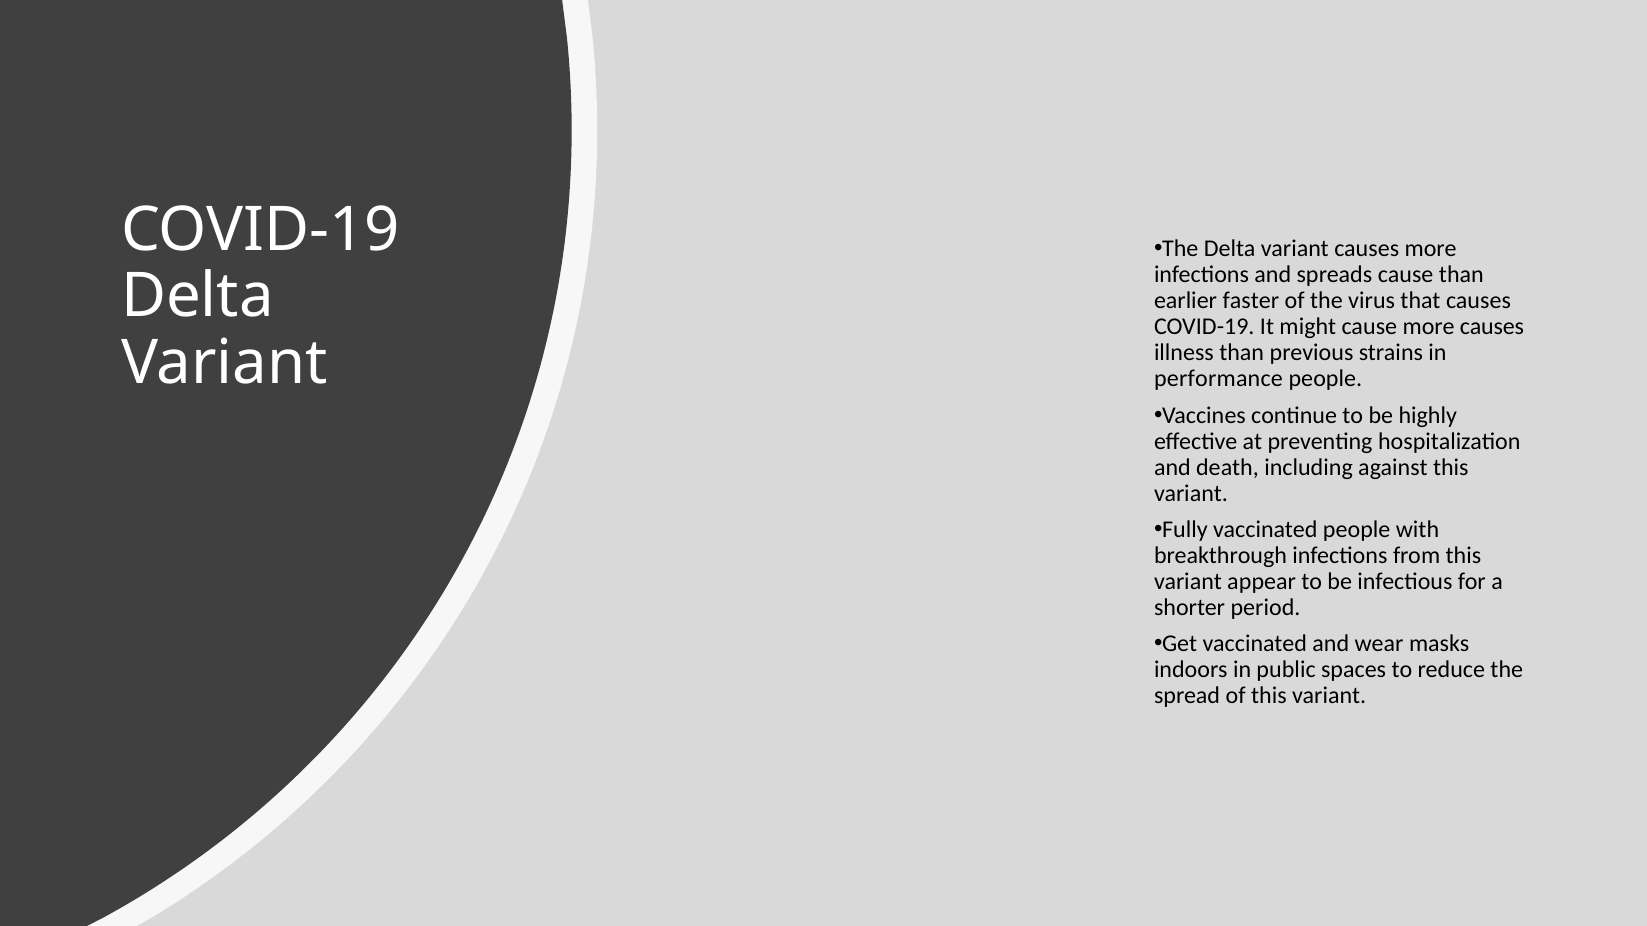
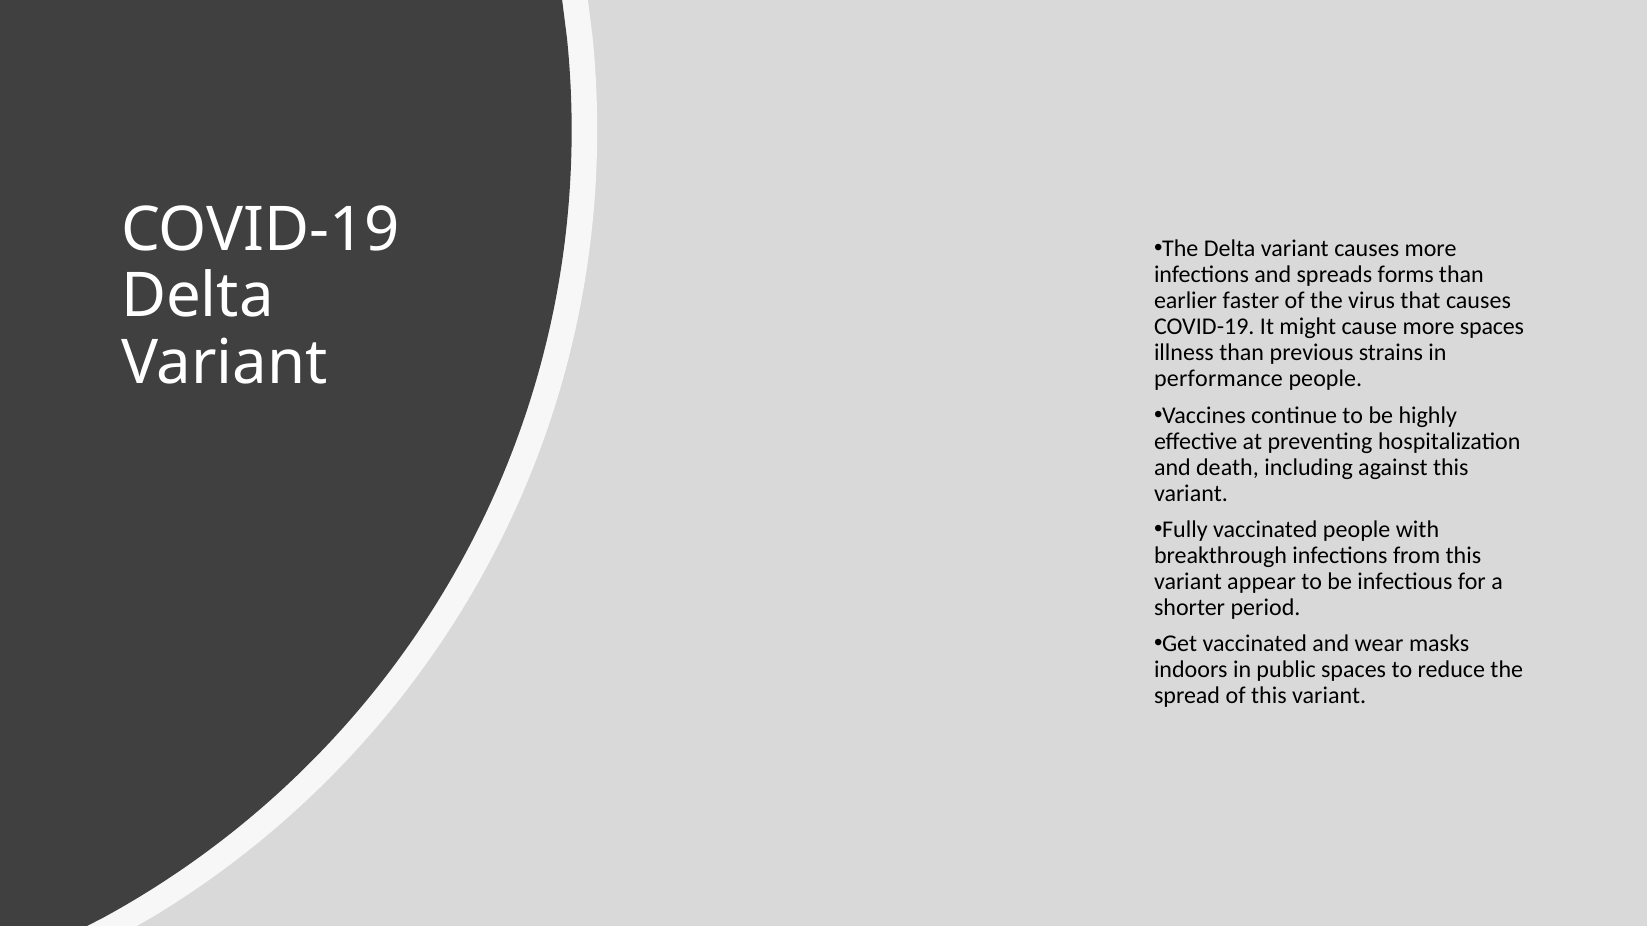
spreads cause: cause -> forms (1406, 275)
more causes: causes -> spaces (1492, 327)
